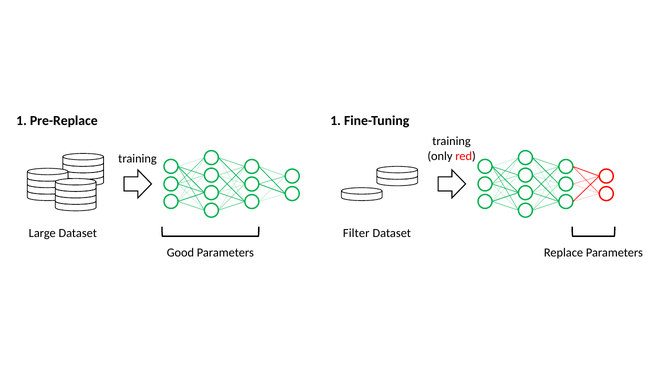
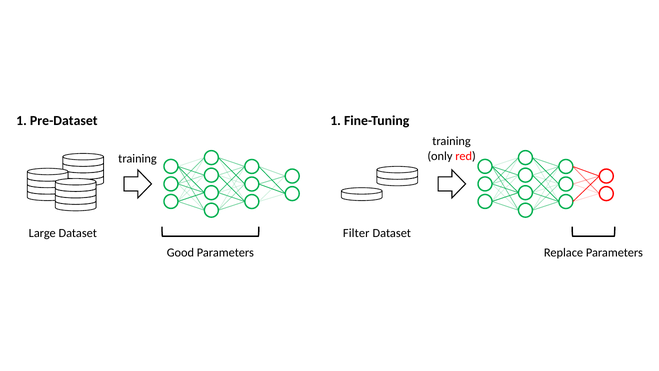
Pre-Replace: Pre-Replace -> Pre-Dataset (64, 121)
